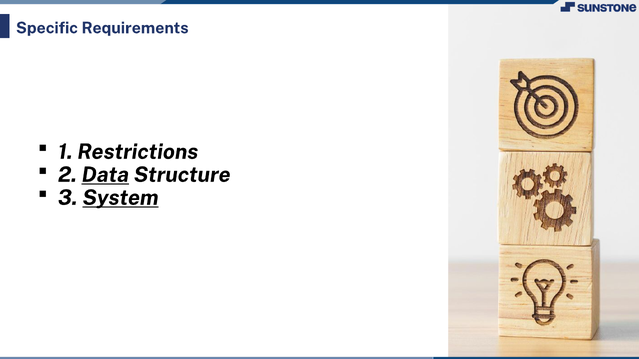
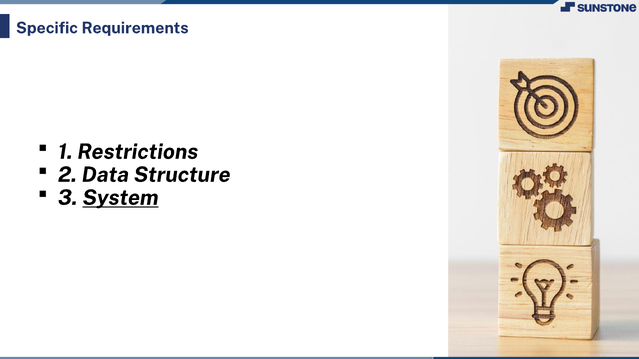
Data underline: present -> none (105, 175)
